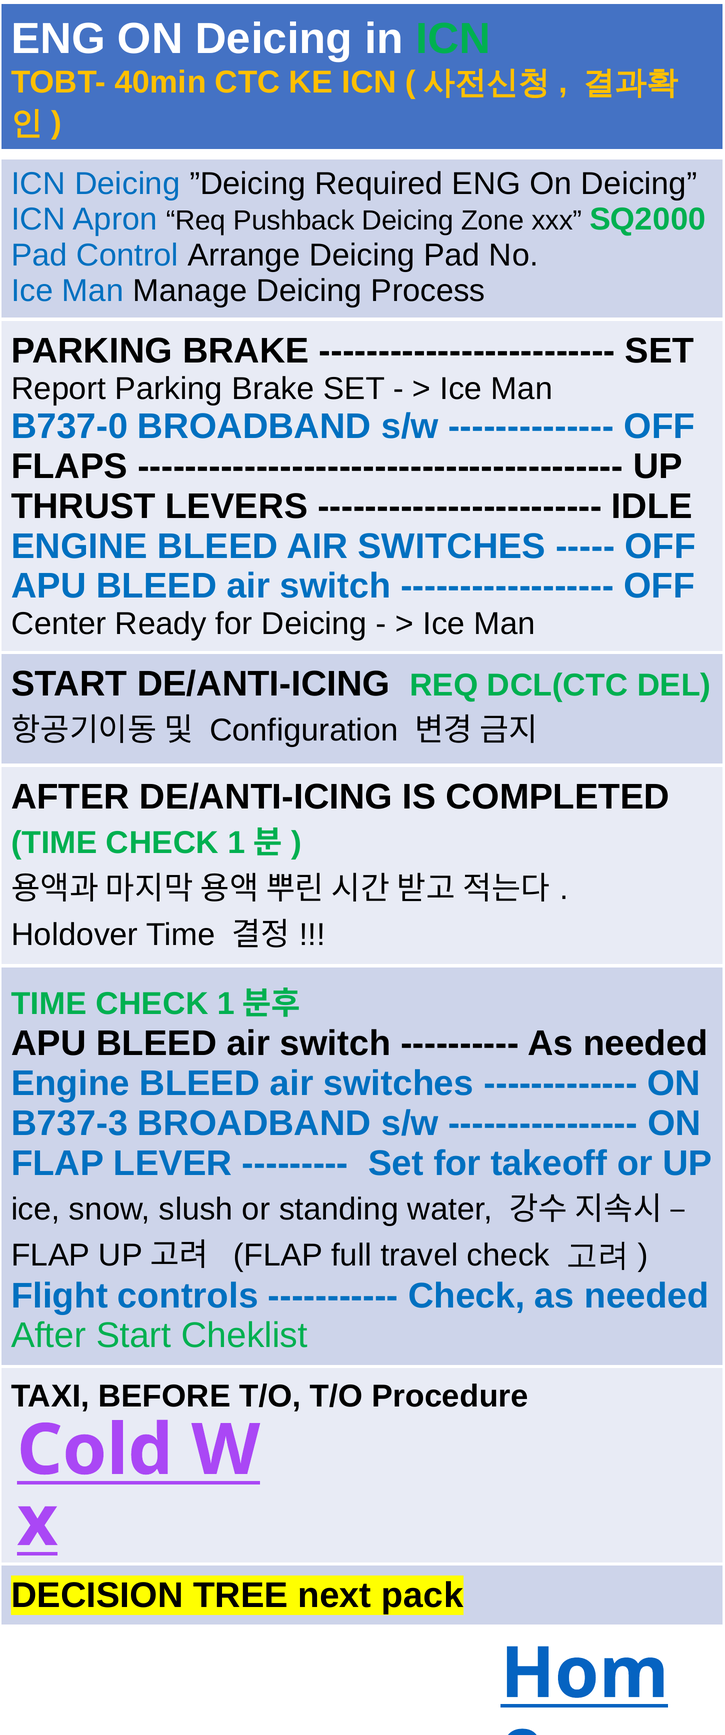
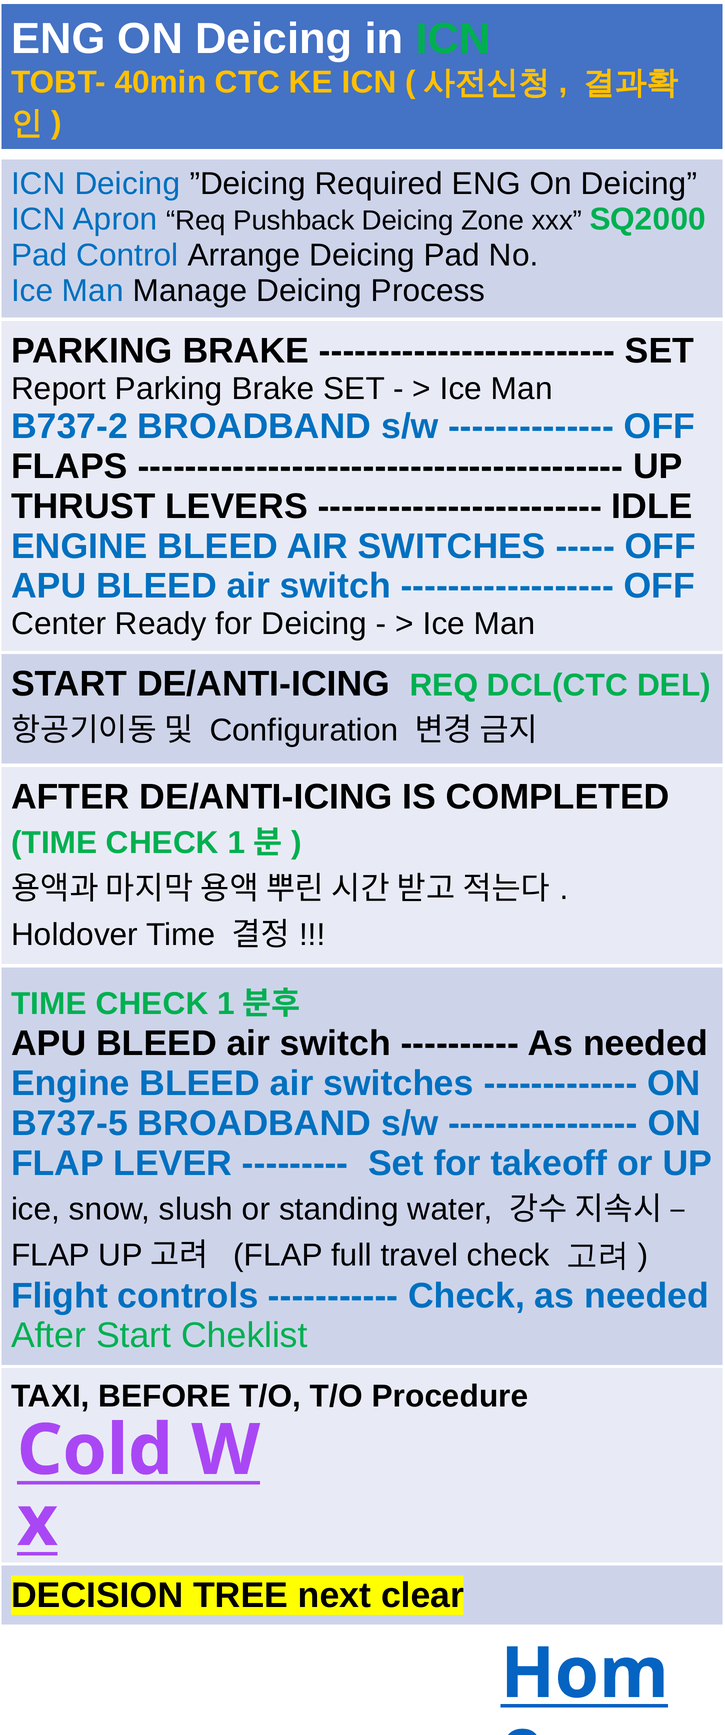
B737-0: B737-0 -> B737-2 (70, 426)
B737-3: B737-3 -> B737-5 (70, 1123)
pack: pack -> clear (423, 1595)
